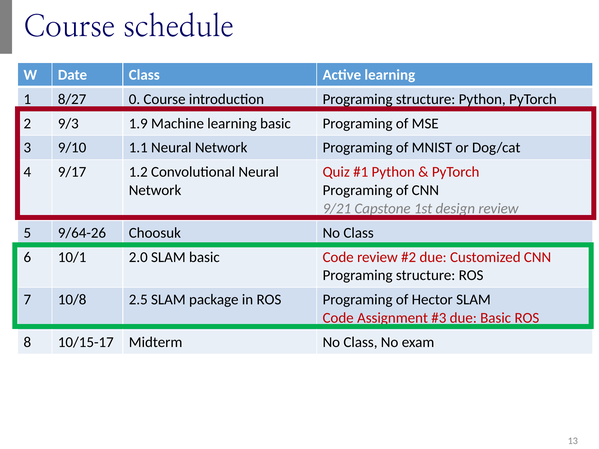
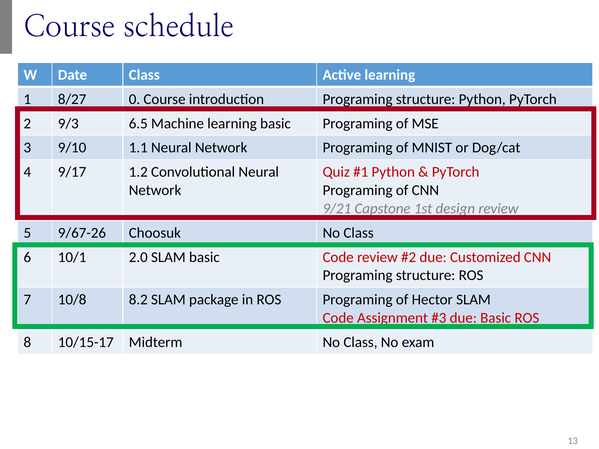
1.9: 1.9 -> 6.5 (138, 124)
9/64-26: 9/64-26 -> 9/67-26 (82, 233)
2.5: 2.5 -> 8.2 (138, 300)
